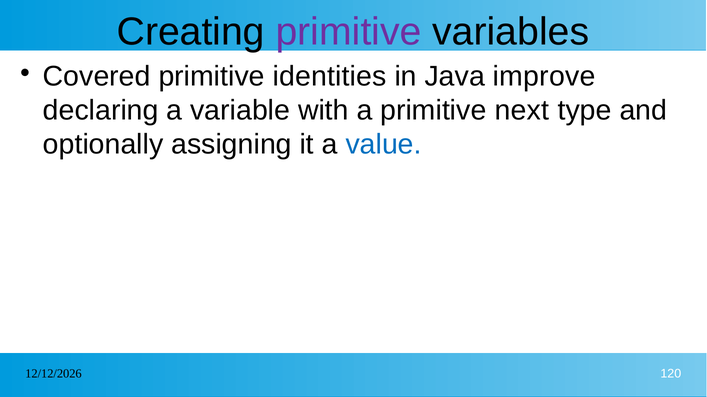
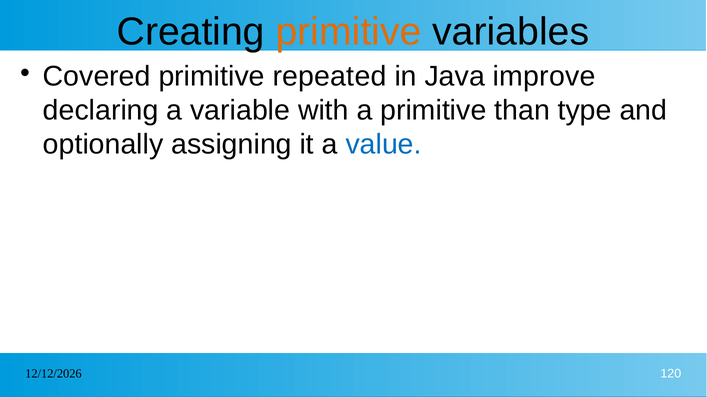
primitive colour: purple -> orange (349, 32)
identities: identities -> repeated (329, 76)
next: next -> than (522, 111)
